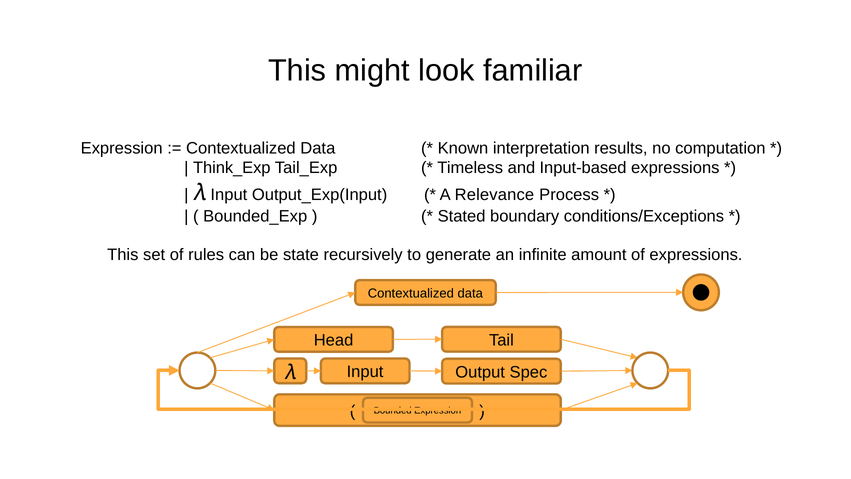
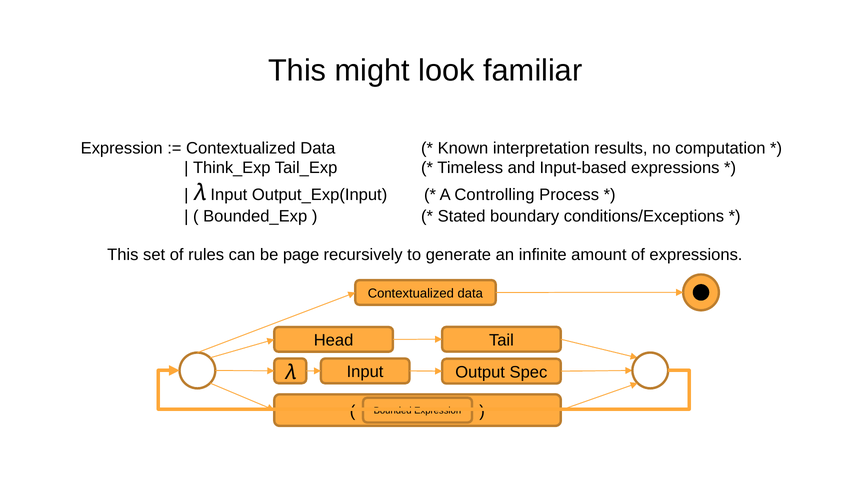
Relevance: Relevance -> Controlling (494, 195)
state: state -> page (301, 254)
